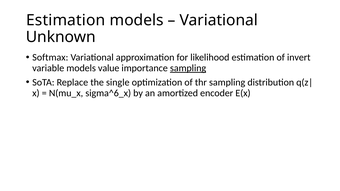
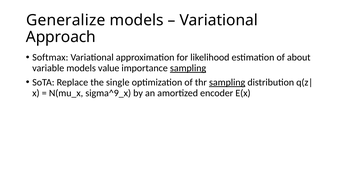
Estimation: Estimation -> Generalize (66, 20)
Unknown: Unknown -> Approach (61, 37)
invert: invert -> about (299, 57)
sampling underline: none -> present (227, 82)
sigma^6_x: sigma^6_x -> sigma^9_x (108, 93)
